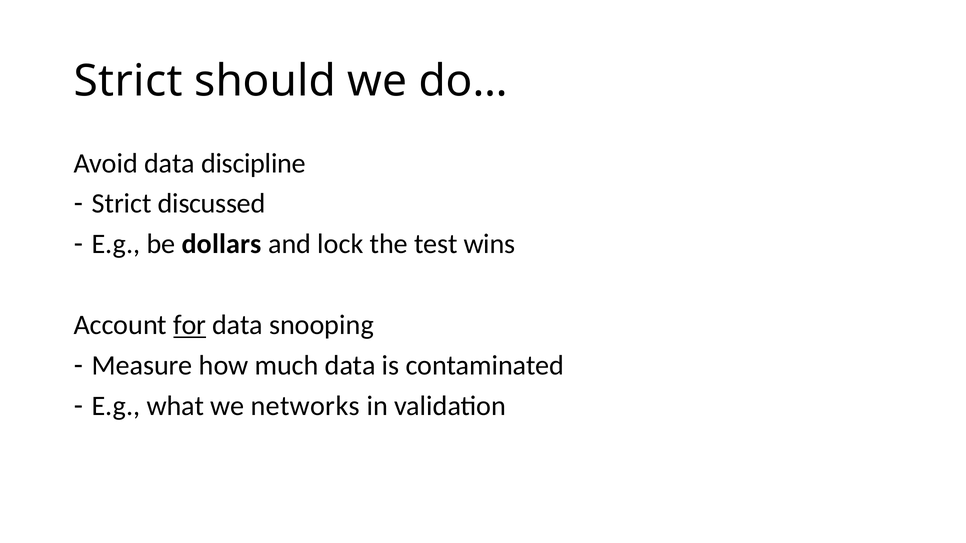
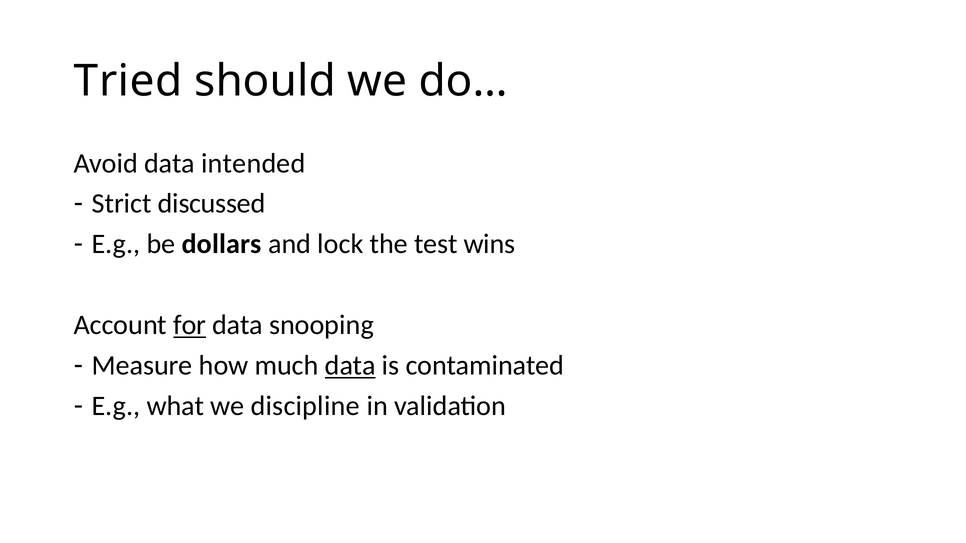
Strict: Strict -> Tried (128, 81)
discipline: discipline -> intended (253, 163)
data underline: none -> present (350, 366)
networks: networks -> discipline (305, 406)
